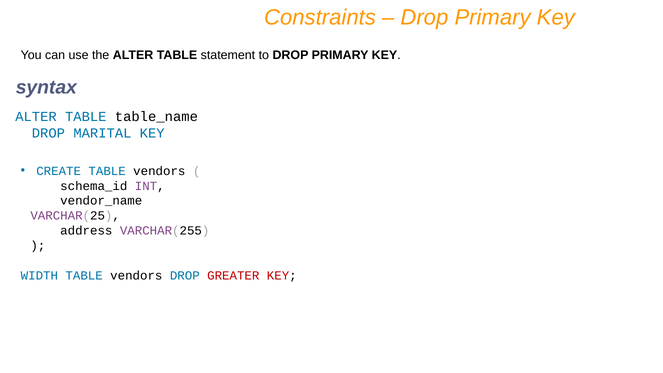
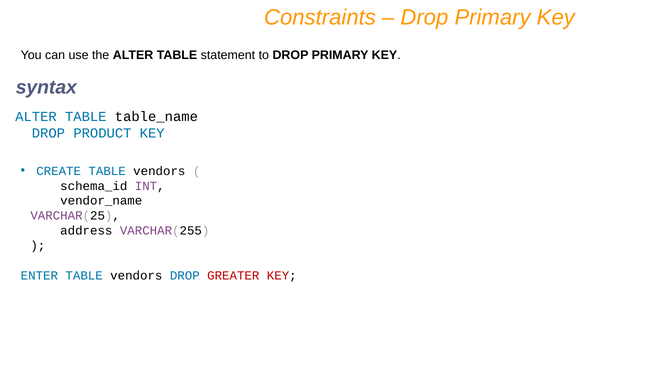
MARITAL: MARITAL -> PRODUCT (102, 133)
WIDTH: WIDTH -> ENTER (39, 276)
